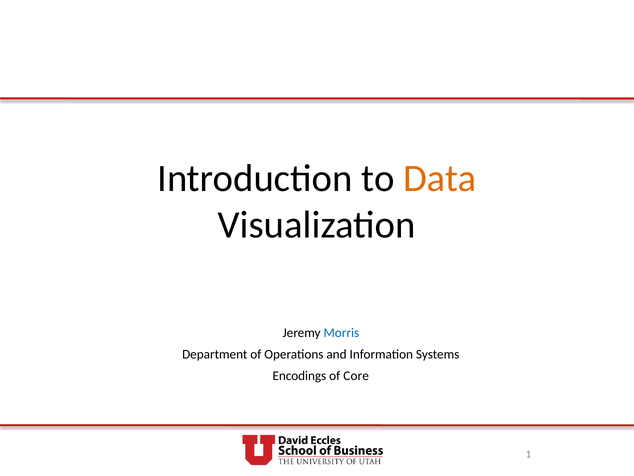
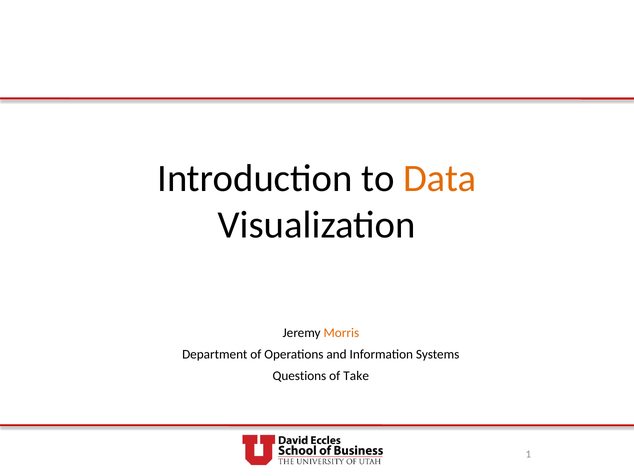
Morris colour: blue -> orange (341, 333)
Encodings: Encodings -> Questions (299, 376)
Core: Core -> Take (356, 376)
